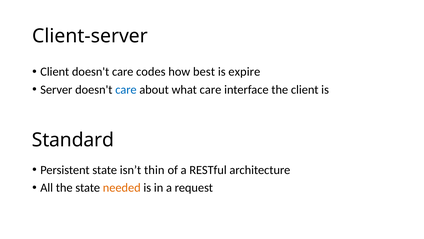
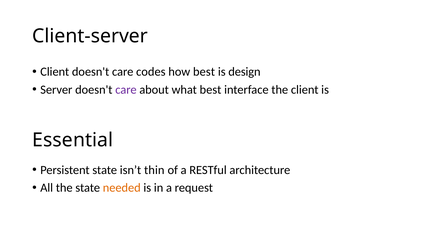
expire: expire -> design (244, 72)
care colour: blue -> purple (126, 89)
what care: care -> best (211, 89)
Standard: Standard -> Essential (73, 140)
